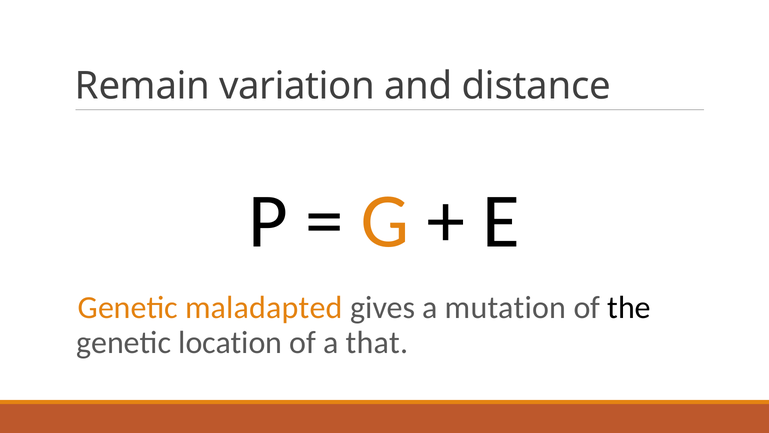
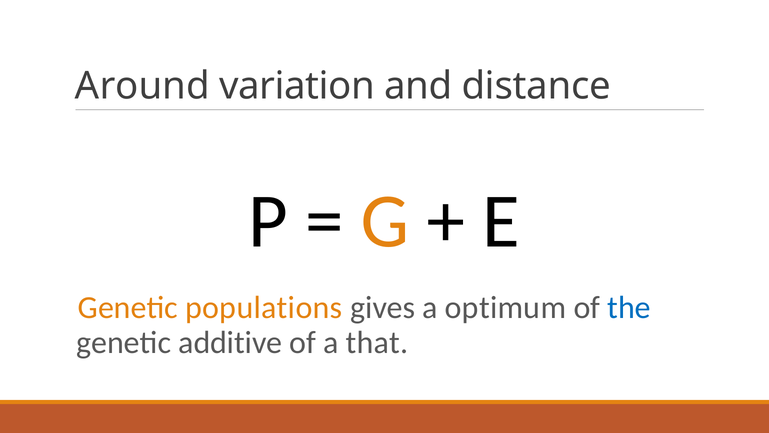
Remain: Remain -> Around (142, 86)
maladapted: maladapted -> populations (264, 308)
mutation: mutation -> optimum (505, 308)
the colour: black -> blue (629, 308)
location: location -> additive (230, 342)
